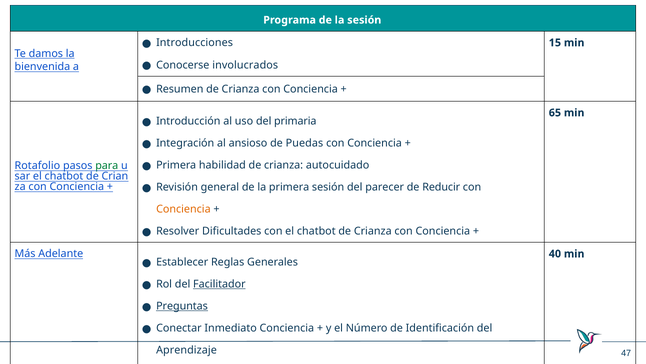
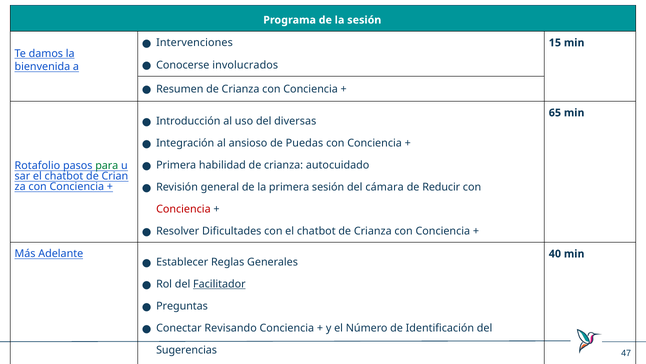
Introducciones: Introducciones -> Intervenciones (195, 43)
primaria: primaria -> diversas (295, 121)
parecer: parecer -> cámara (385, 187)
Conciencia colour: orange -> red (183, 209)
Preguntas underline: present -> none (182, 306)
Inmediato: Inmediato -> Revisando (231, 328)
Aprendizaje: Aprendizaje -> Sugerencias (187, 350)
